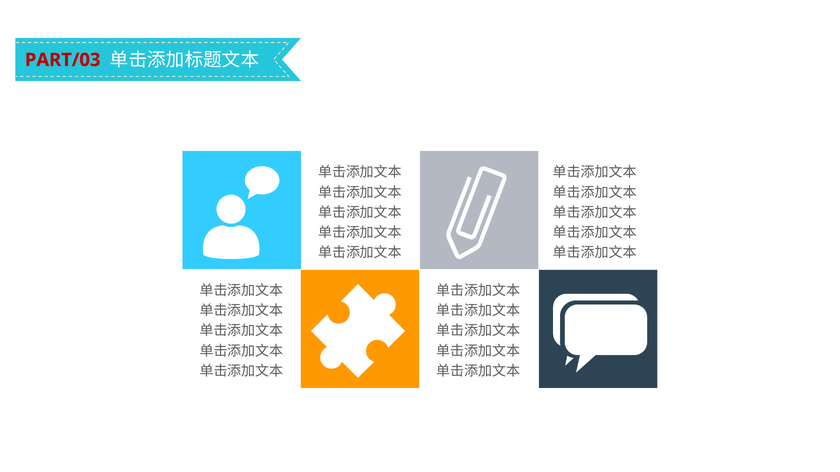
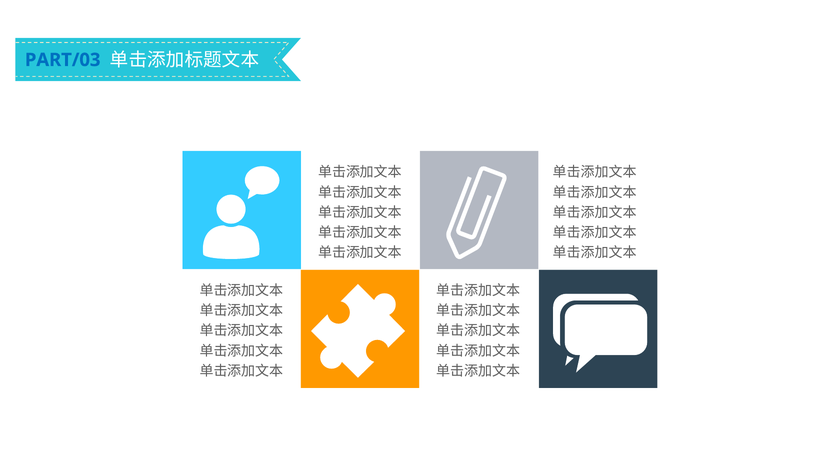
PART/03 colour: red -> blue (63, 60)
